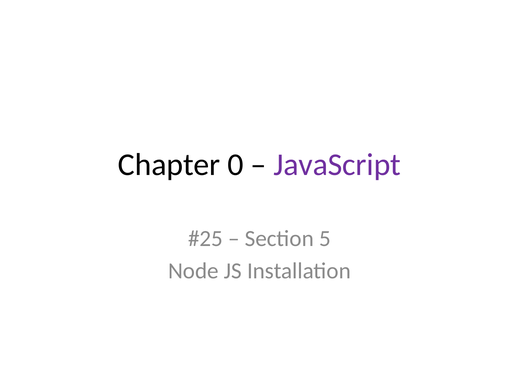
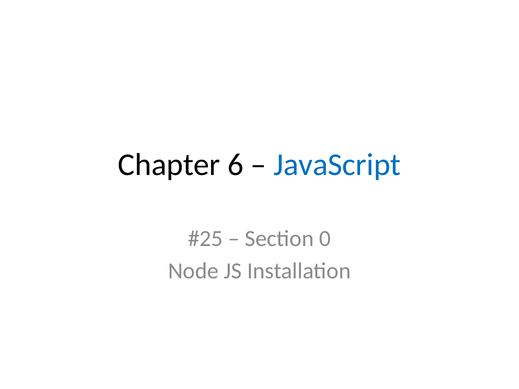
0: 0 -> 6 (235, 165)
JavaScript colour: purple -> blue (337, 165)
5: 5 -> 0 (325, 239)
